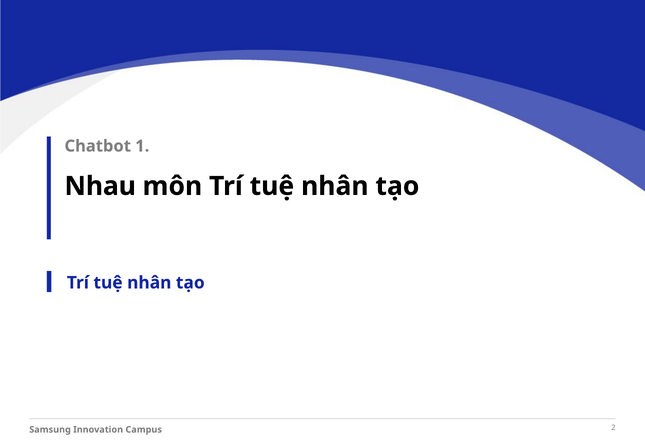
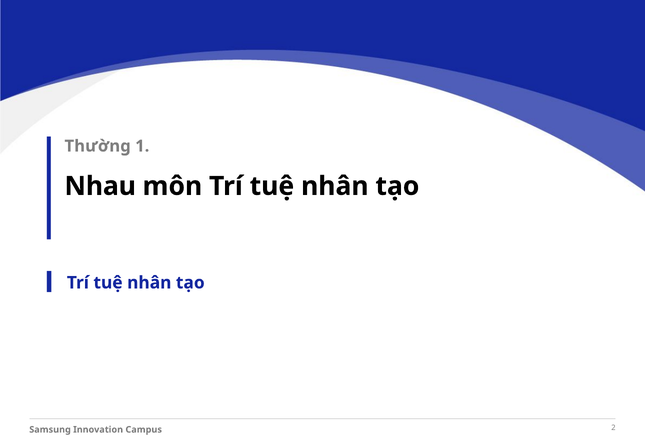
Chatbot: Chatbot -> Thường (98, 146)
